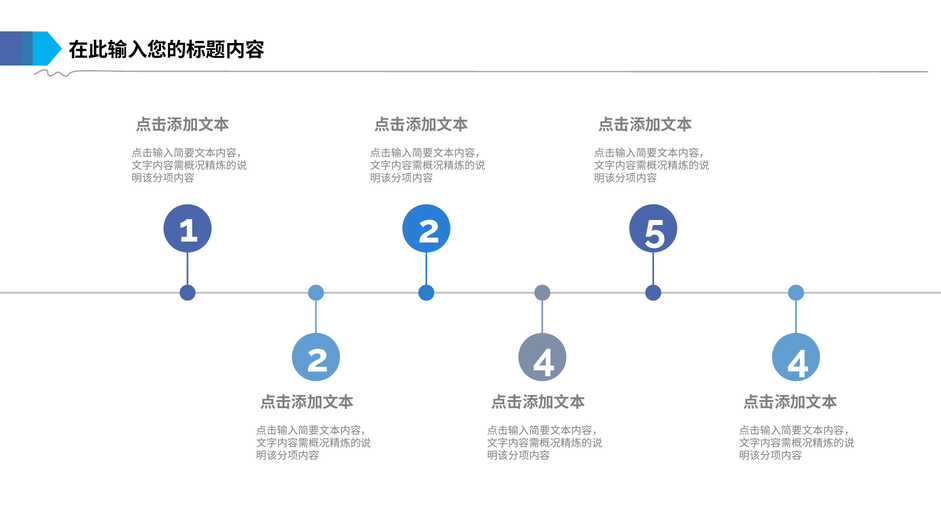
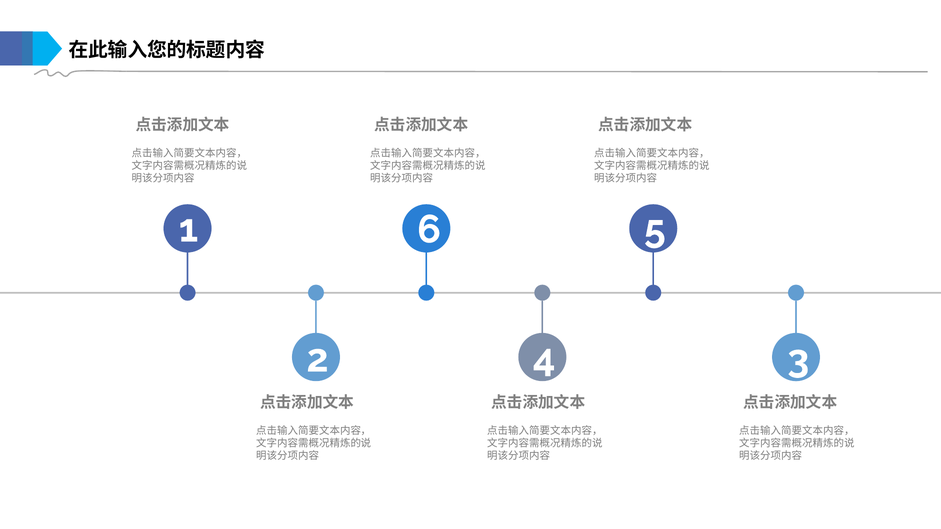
1 2: 2 -> 6 (429, 230)
4 4: 4 -> 3 (798, 359)
